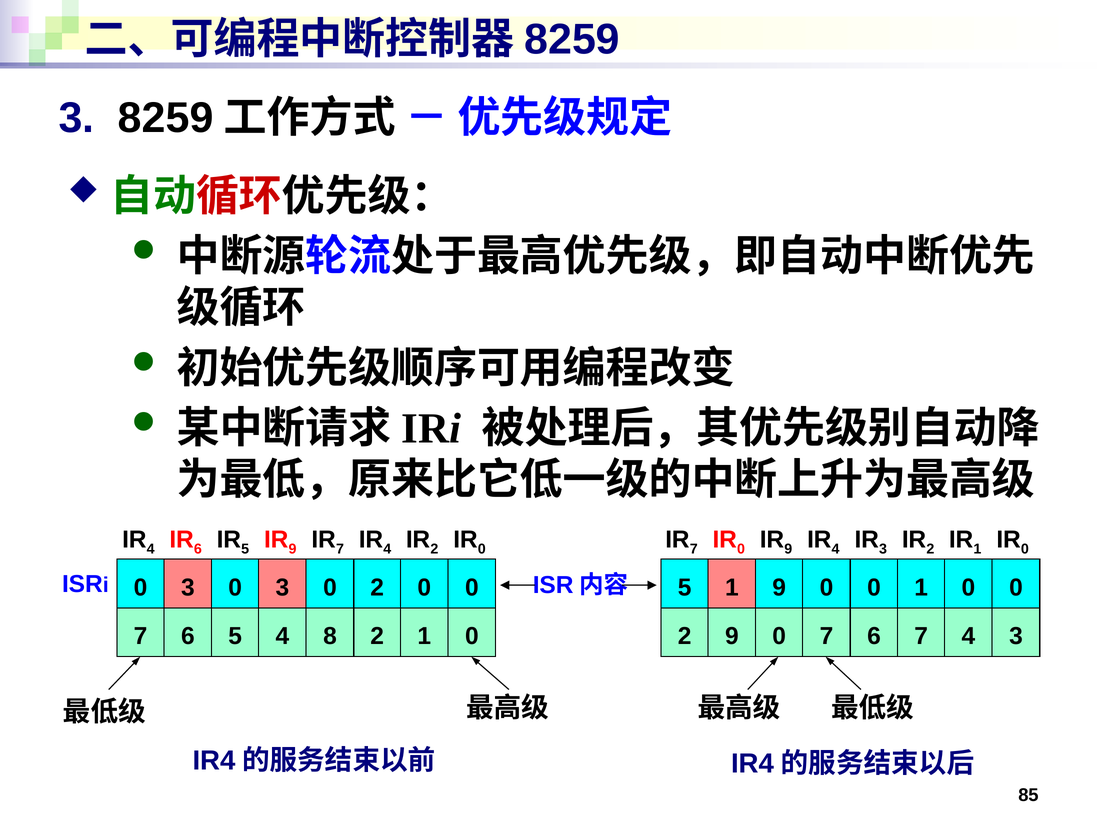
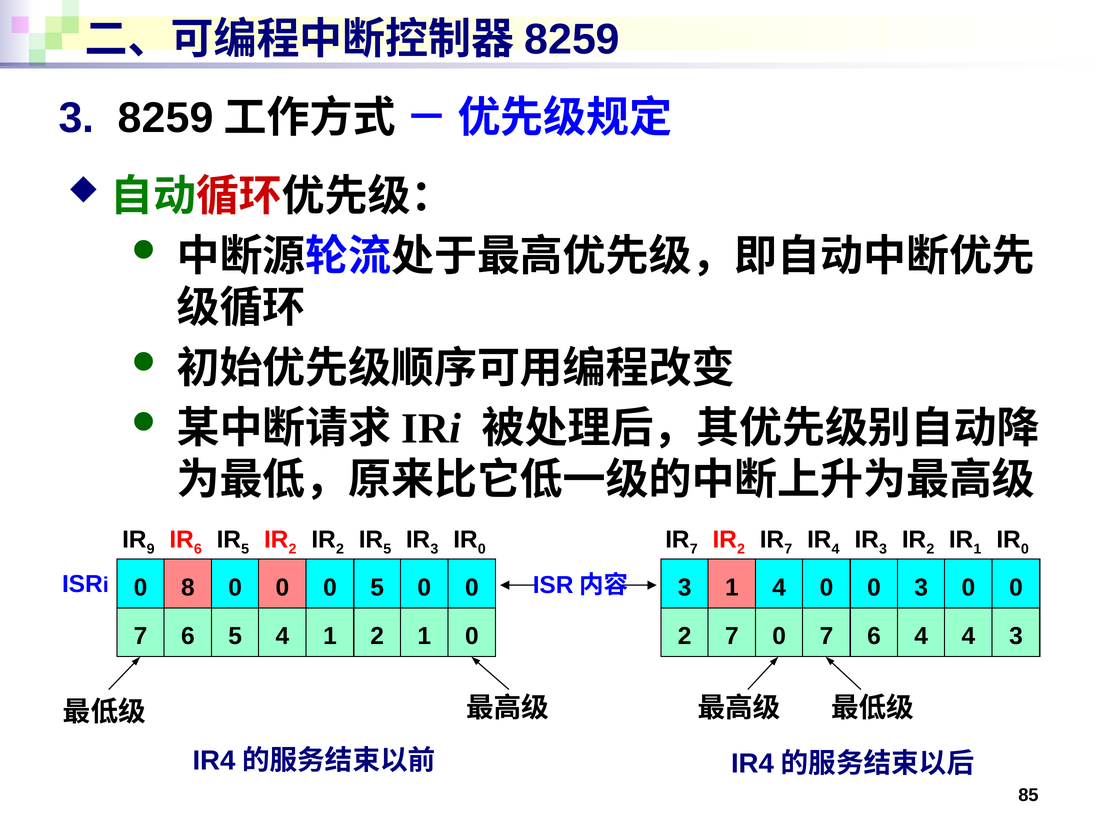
4: 4 -> 9 (151, 549)
9: 9 -> 2 (293, 549)
7: 7 -> 2 (340, 549)
4: 4 -> 5 (387, 549)
2: 2 -> 3 (434, 549)
0: 0 -> 2 (741, 549)
9: 9 -> 7 (788, 549)
3: 3 -> 8 (188, 587)
3: 3 -> 0 (282, 587)
2: 2 -> 5 (377, 587)
5: 5 -> 3 (685, 587)
1 9: 9 -> 4 (779, 587)
1: 1 -> 3 (921, 587)
4 8: 8 -> 1 (330, 636)
2 9: 9 -> 7 (732, 636)
6 7: 7 -> 4 (921, 636)
